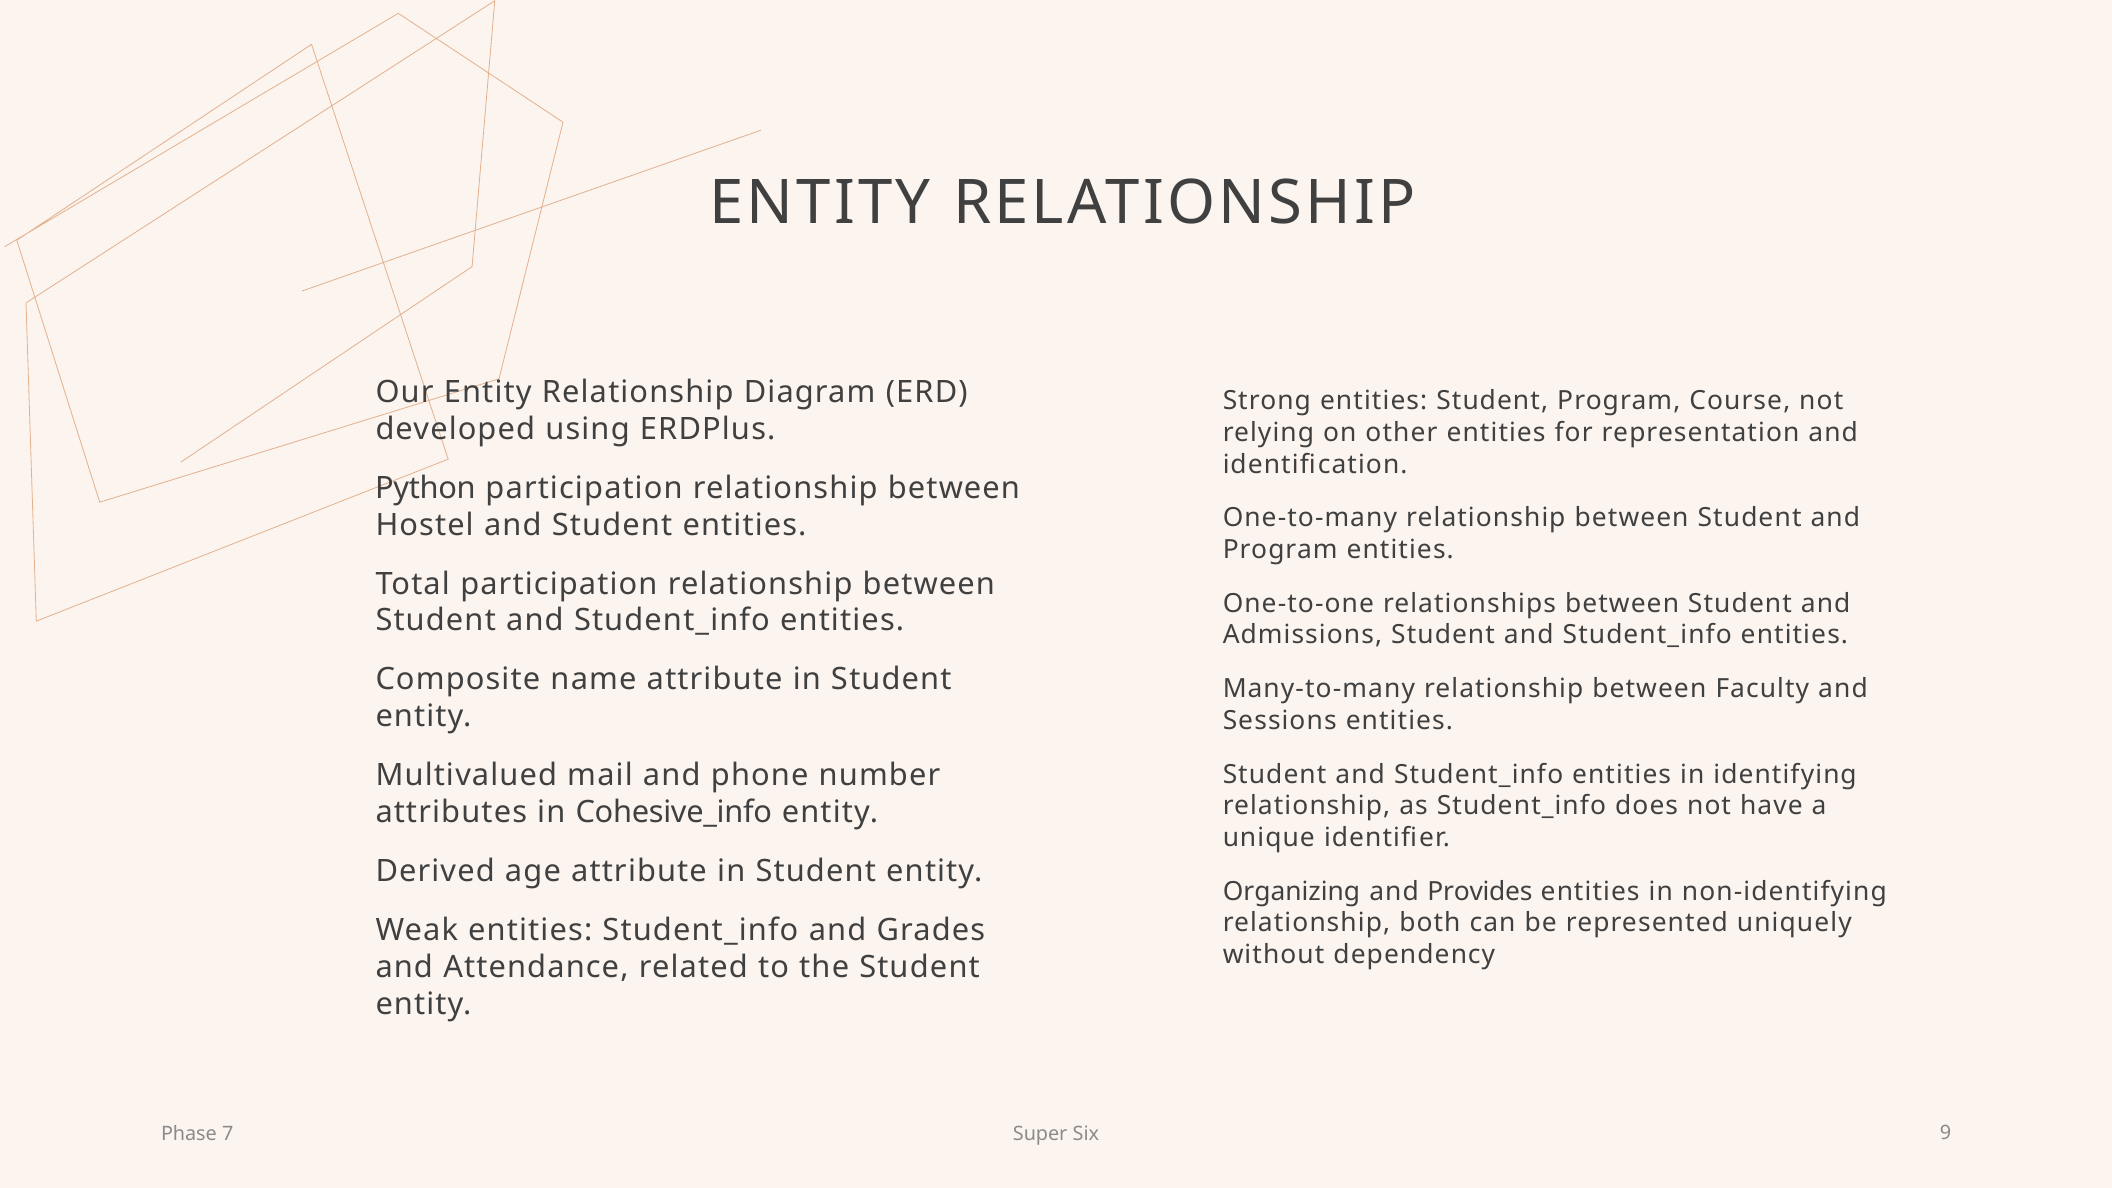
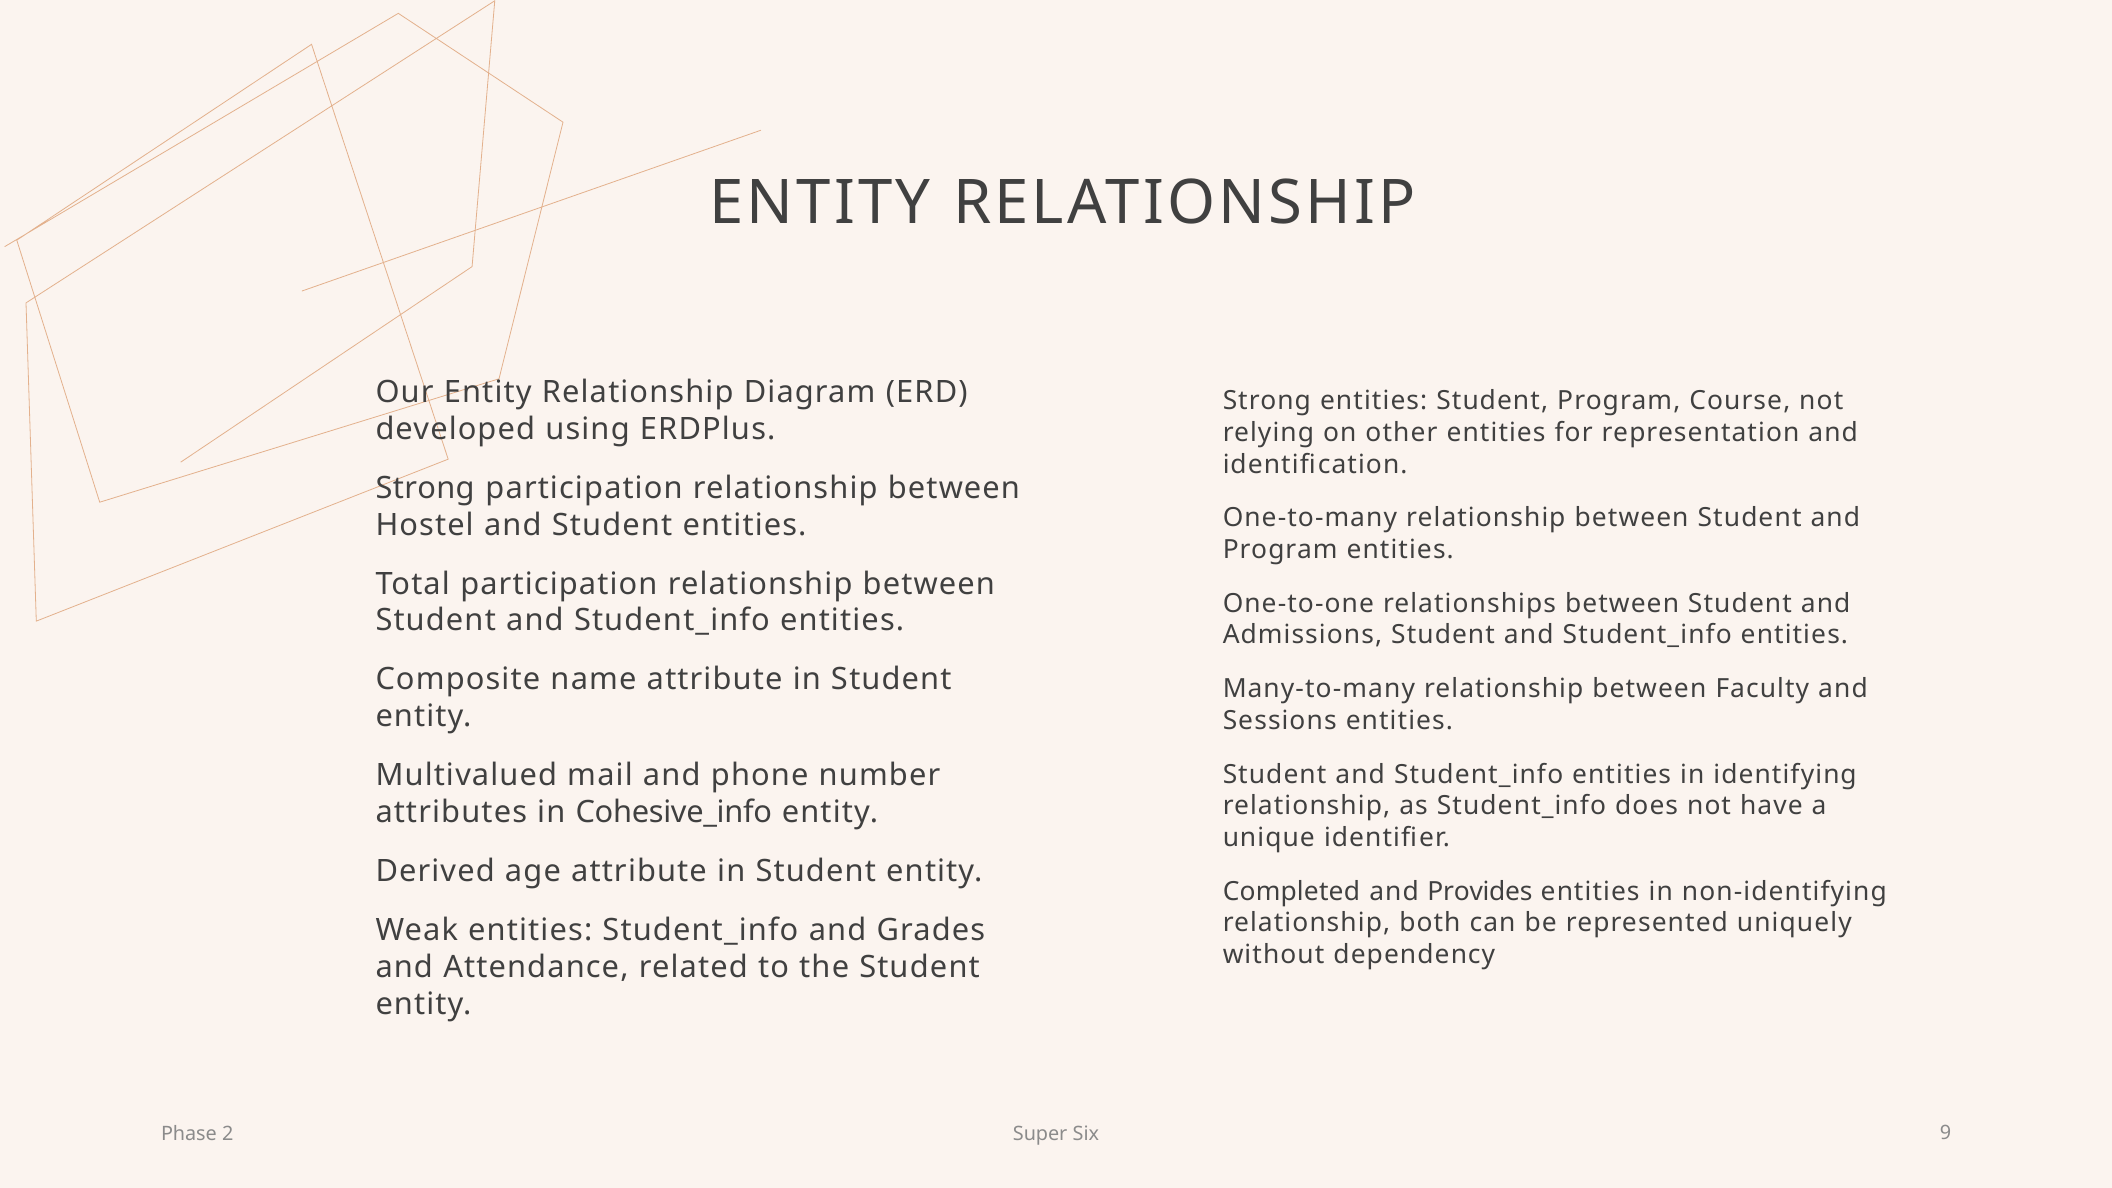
Python: Python -> Strong (425, 488)
Organizing: Organizing -> Completed (1291, 891)
7: 7 -> 2 (228, 1134)
